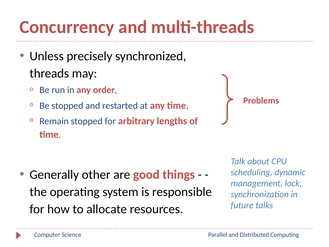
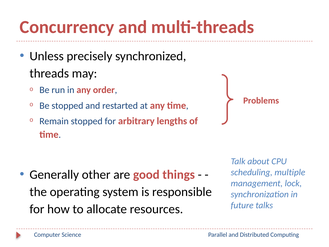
dynamic: dynamic -> multiple (290, 172)
